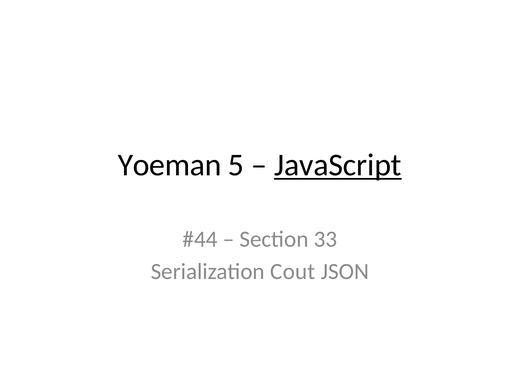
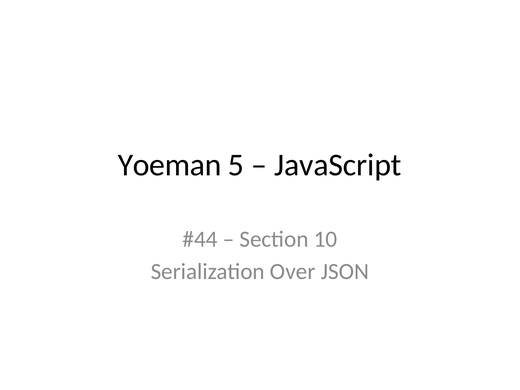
JavaScript underline: present -> none (338, 165)
33: 33 -> 10 (325, 239)
Cout: Cout -> Over (293, 271)
